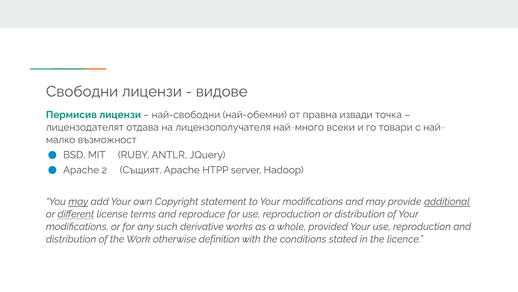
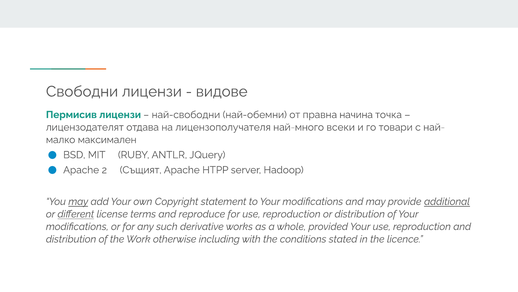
извади: извади -> начина (356, 114)
възможност: възможност -> максимален (107, 139)
definition: definition -> including (219, 239)
